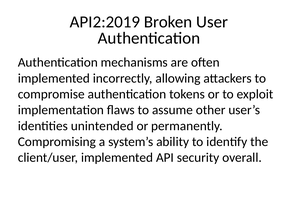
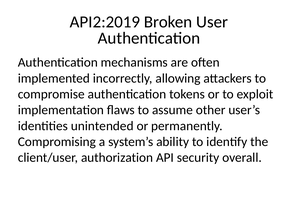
client/user implemented: implemented -> authorization (117, 158)
